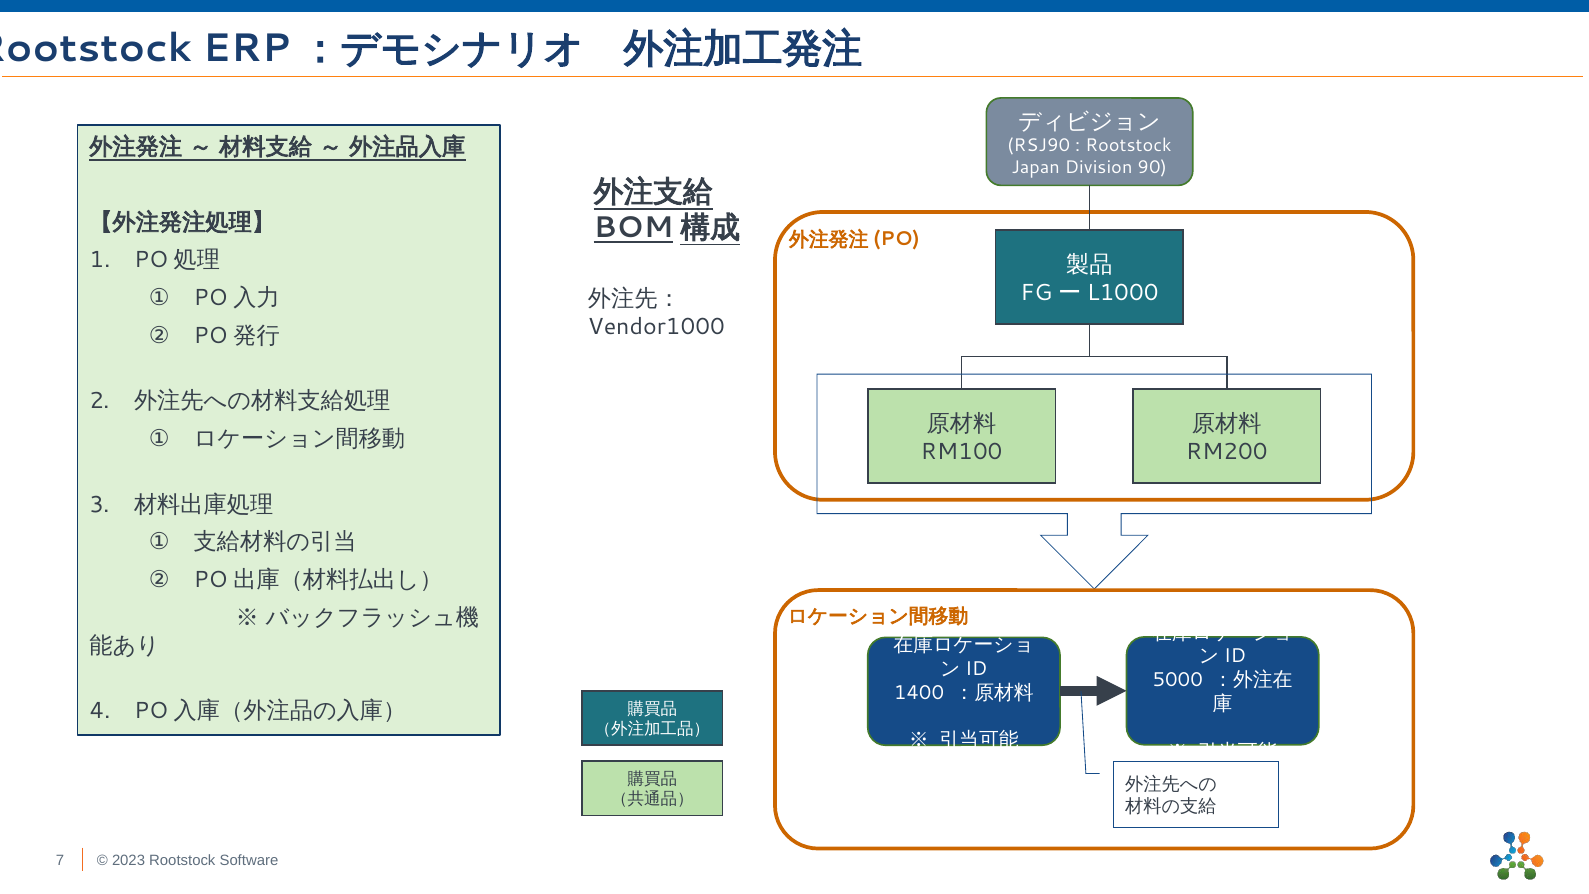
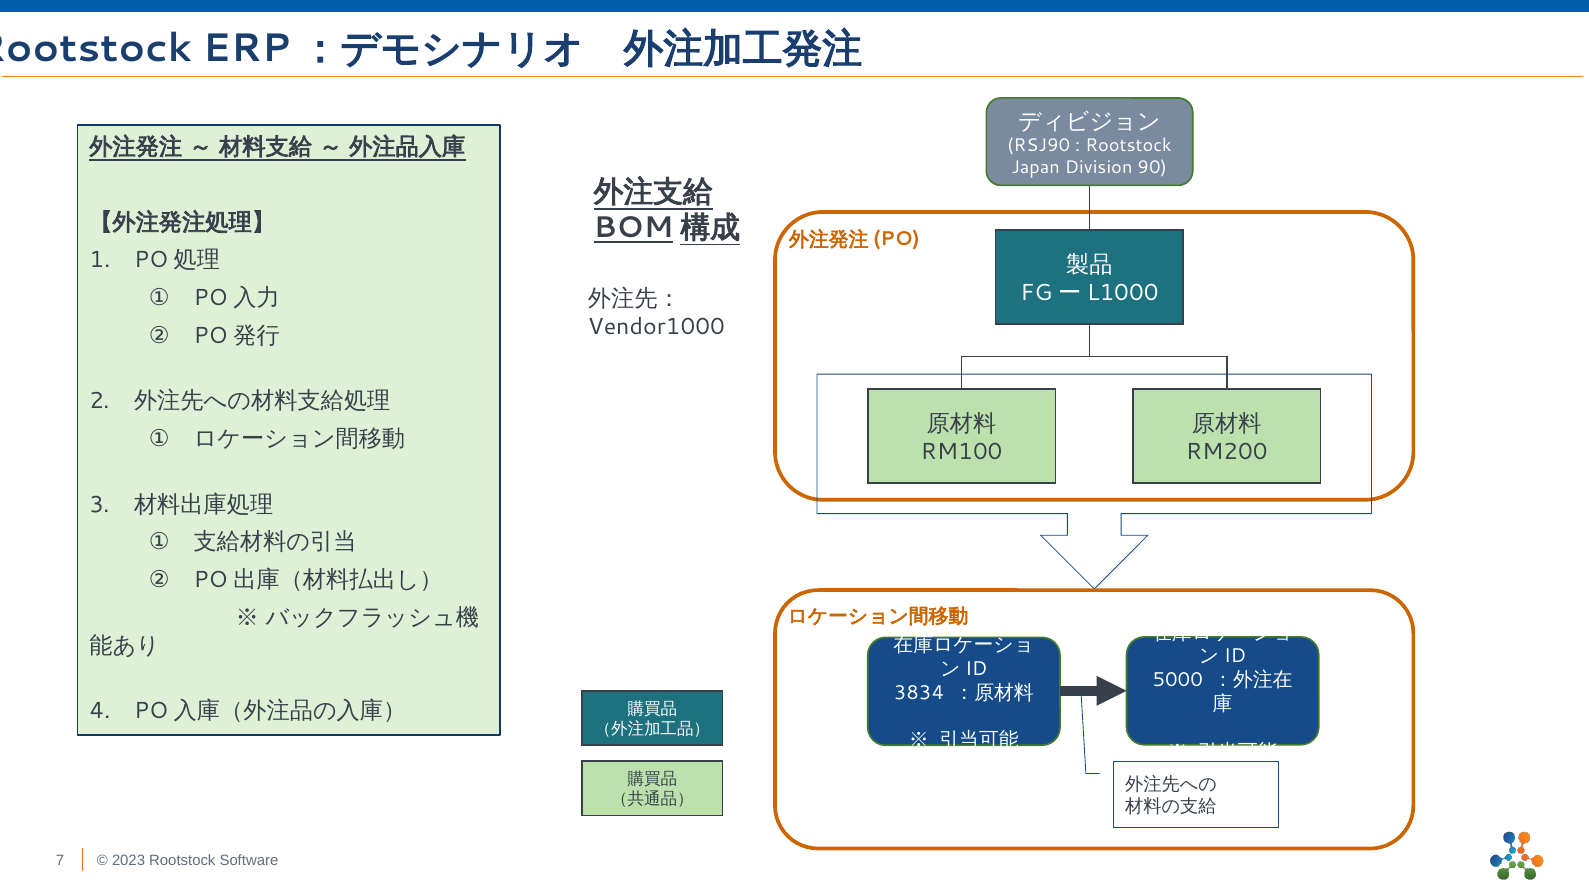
1400: 1400 -> 3834 (919, 692)
